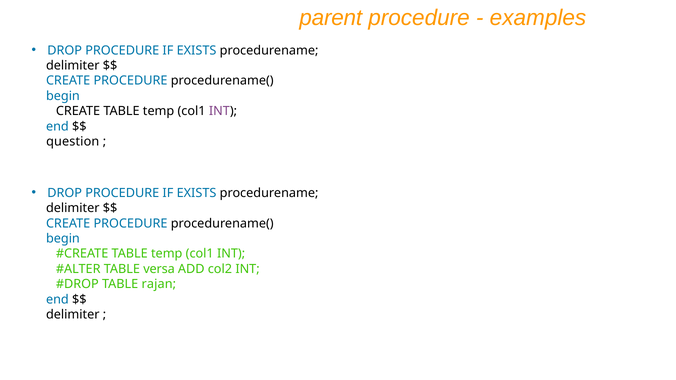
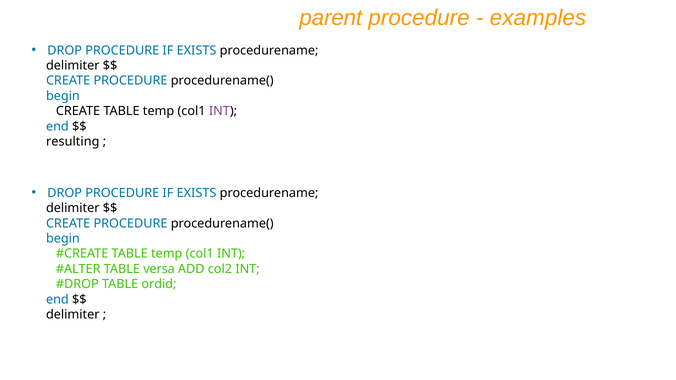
question: question -> resulting (73, 142)
rajan: rajan -> ordid (159, 284)
